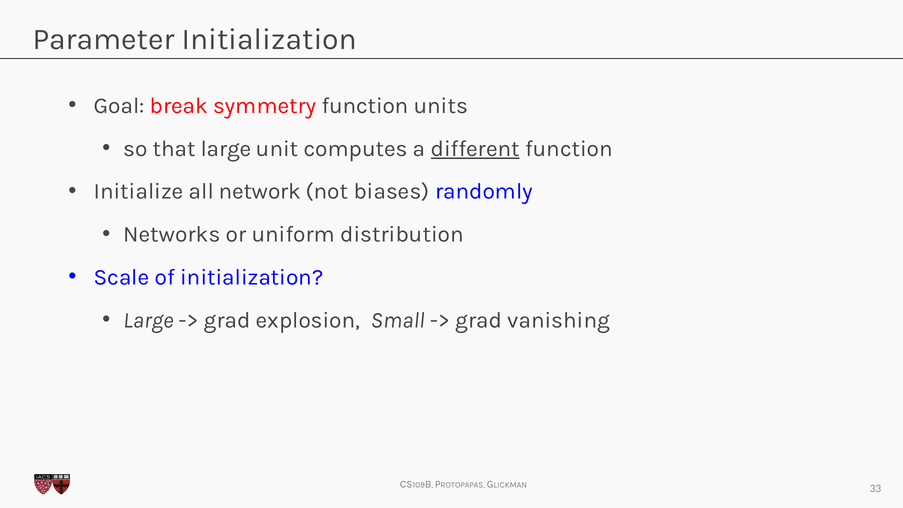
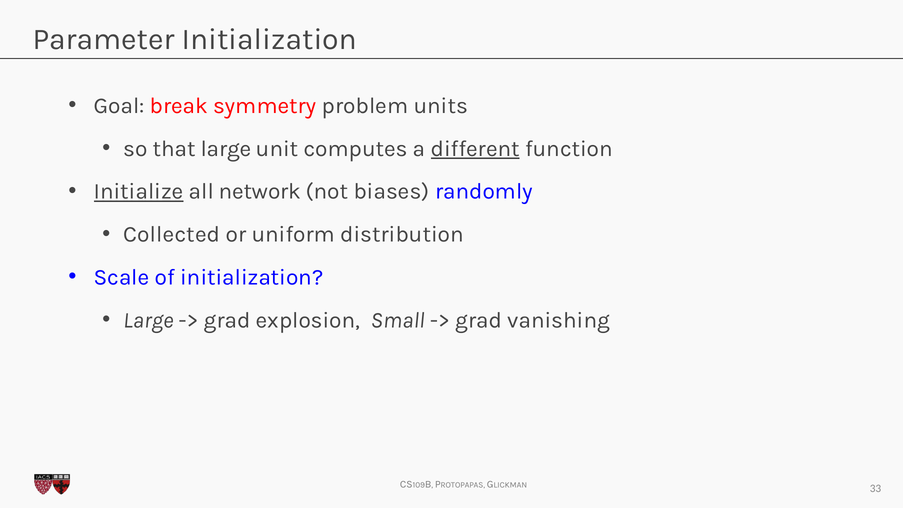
symmetry function: function -> problem (365, 106)
Initialize underline: none -> present (139, 191)
Networks: Networks -> Collected (172, 234)
